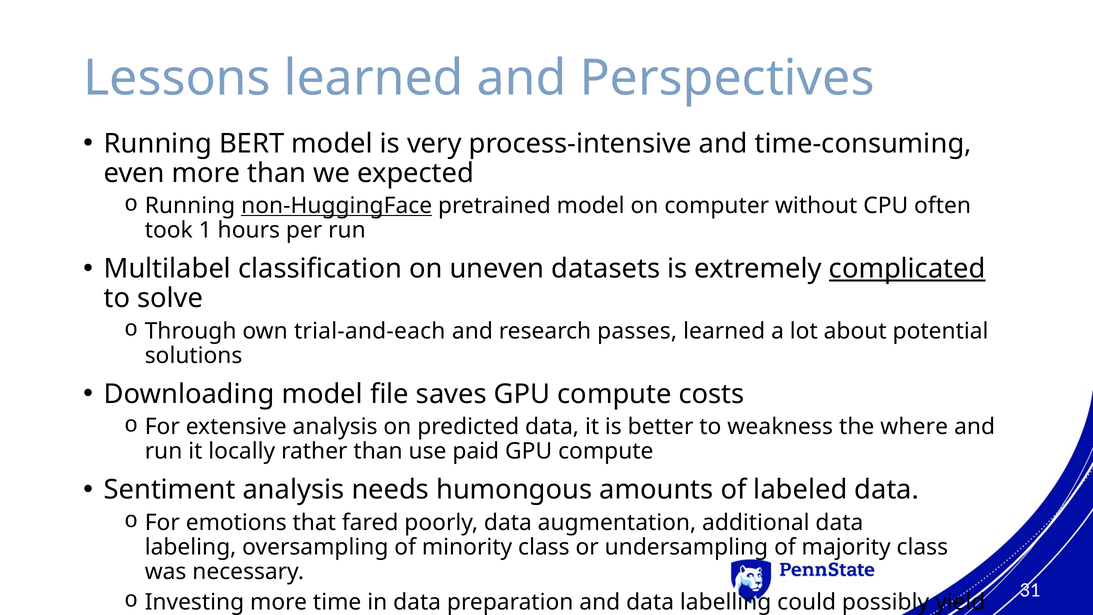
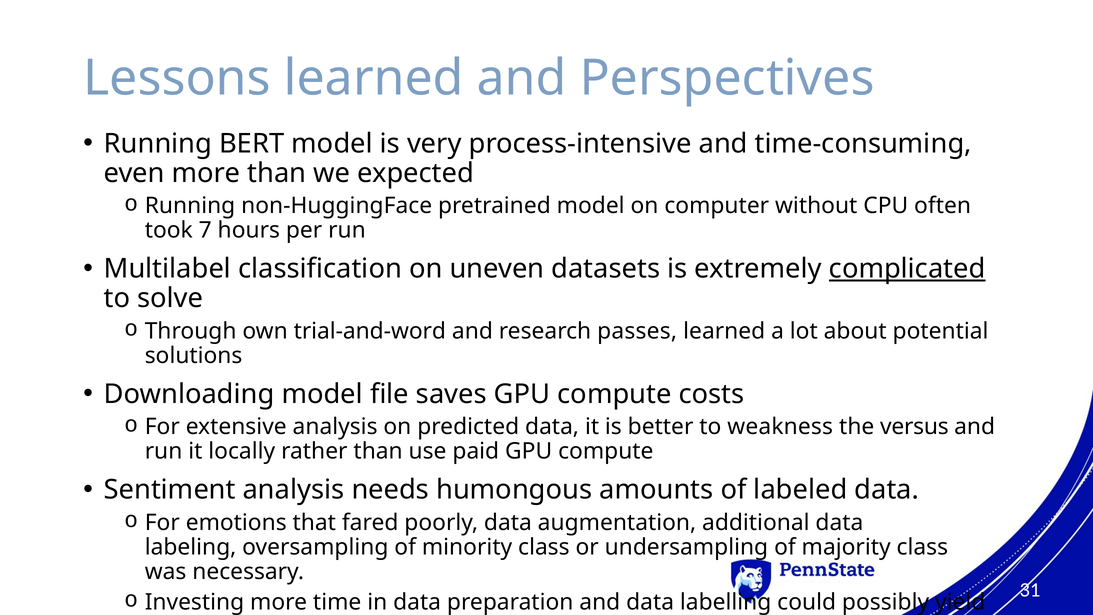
non-HuggingFace underline: present -> none (337, 206)
1: 1 -> 7 (205, 230)
trial-and-each: trial-and-each -> trial-and-word (370, 331)
where: where -> versus (914, 427)
